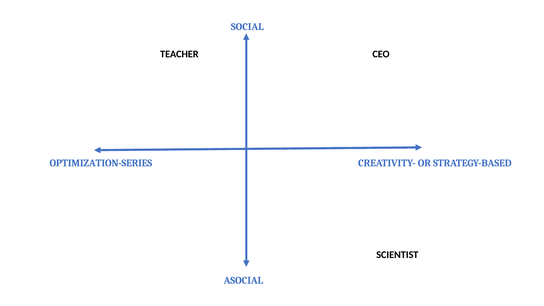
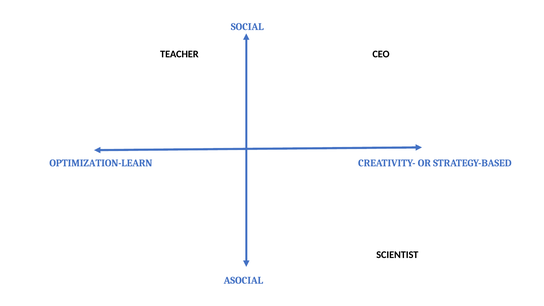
OPTIMIZATION-SERIES: OPTIMIZATION-SERIES -> OPTIMIZATION-LEARN (101, 163)
